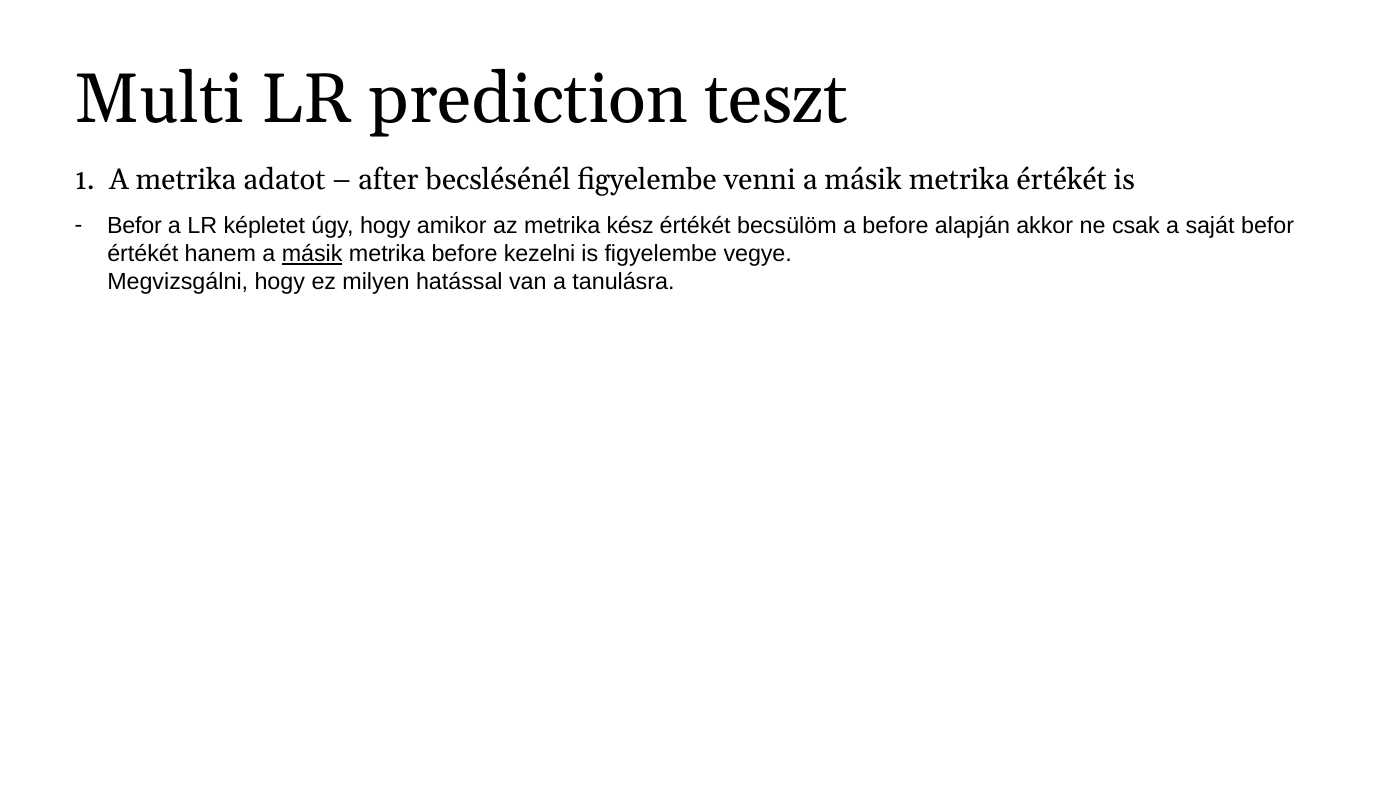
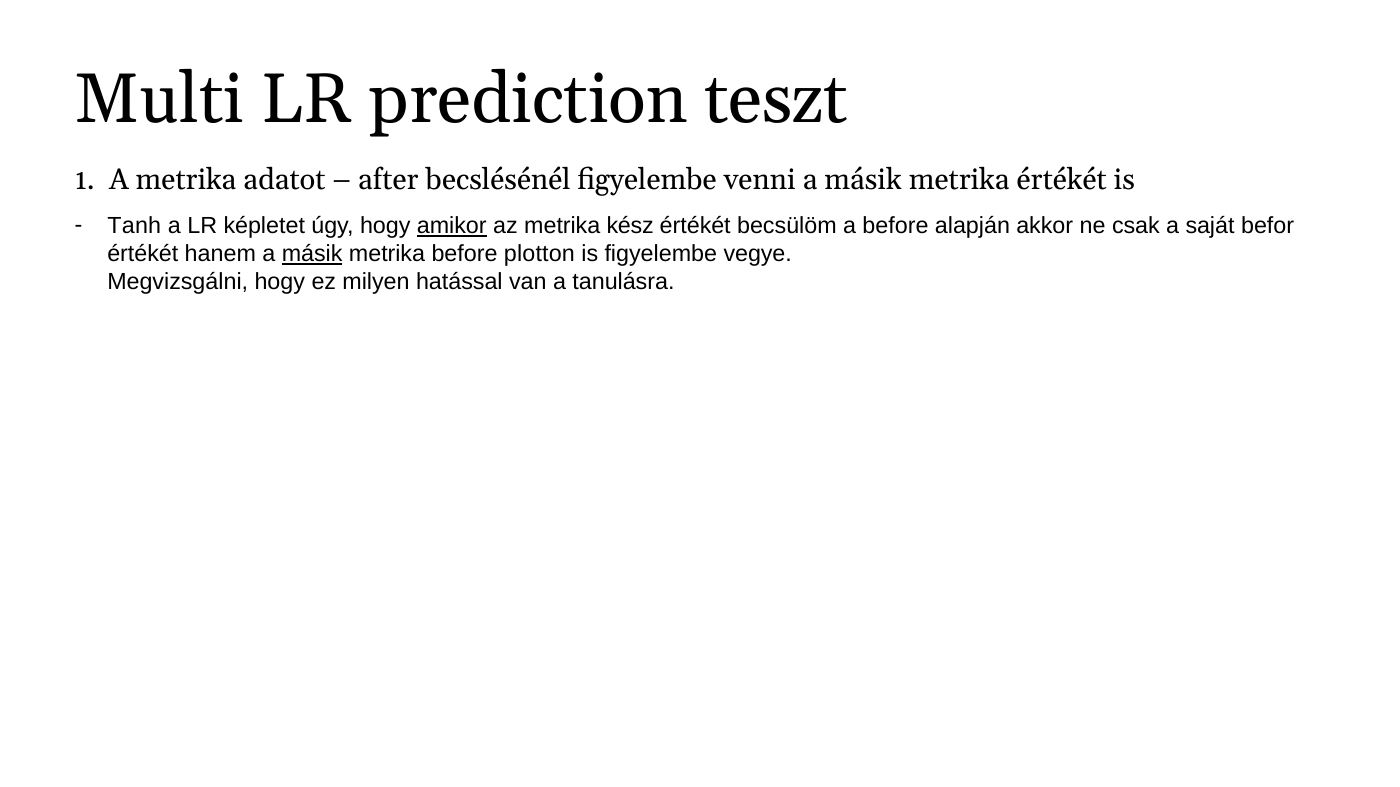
Befor: Befor -> Tanh (134, 226)
amikor underline: none -> present (452, 226)
kezelni: kezelni -> plotton (539, 254)
